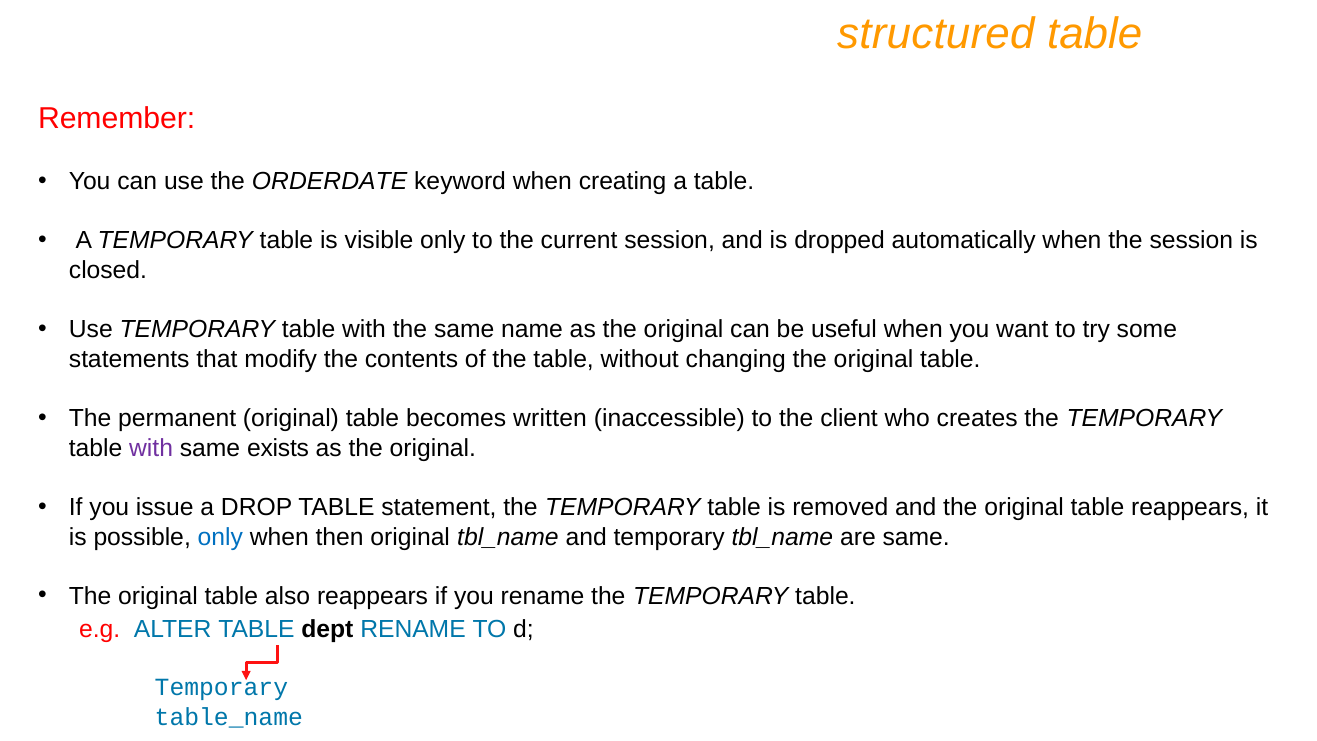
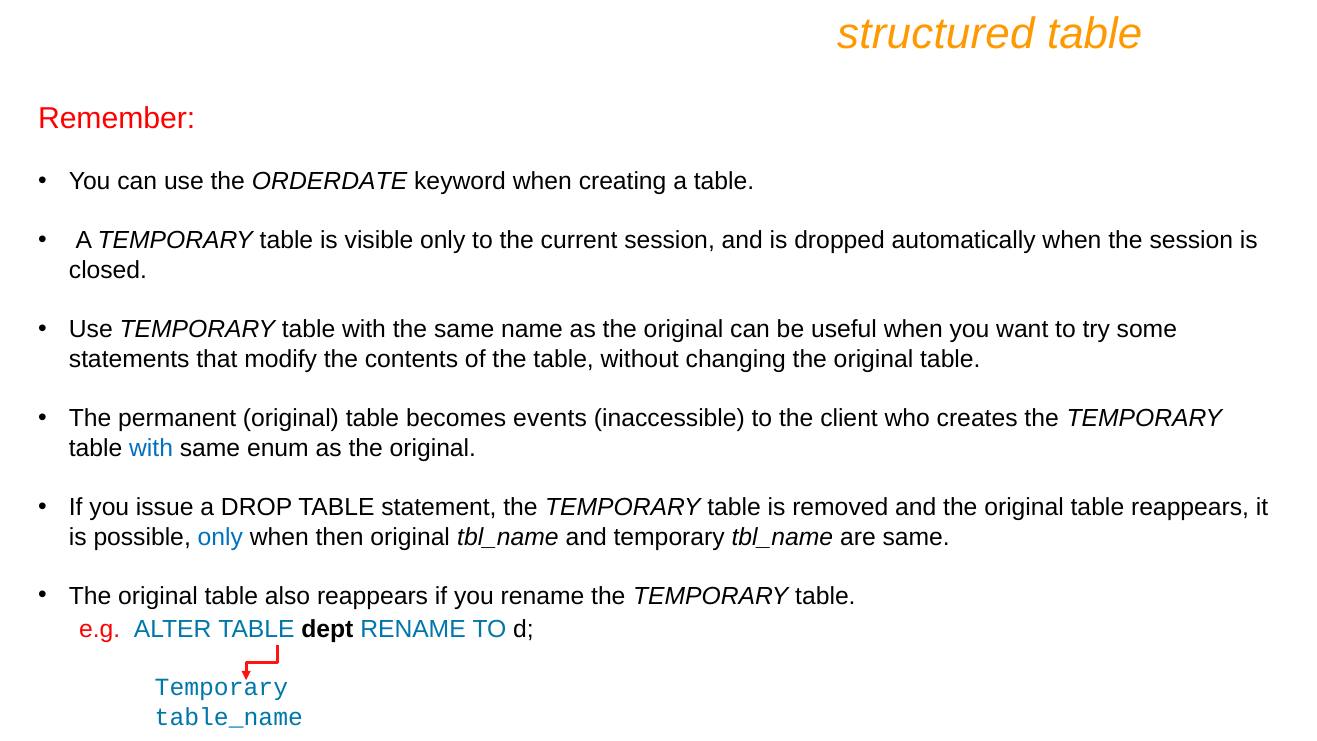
written: written -> events (550, 418)
with colour: purple -> blue (151, 448)
exists: exists -> enum (278, 448)
